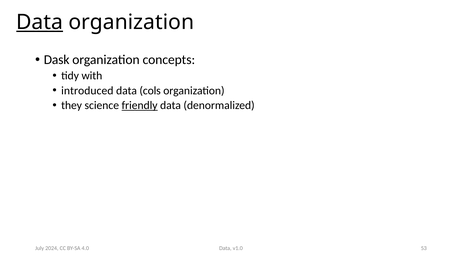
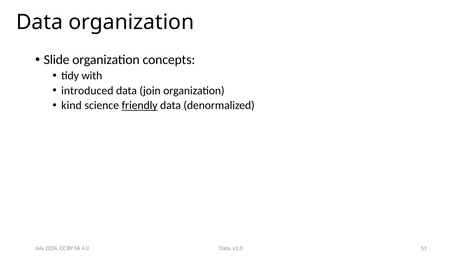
Data underline: present -> none (40, 22)
Dask: Dask -> Slide (57, 60)
cols: cols -> join (150, 91)
they: they -> kind (72, 105)
